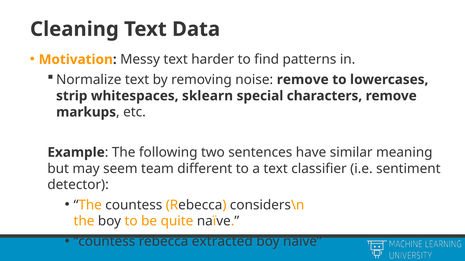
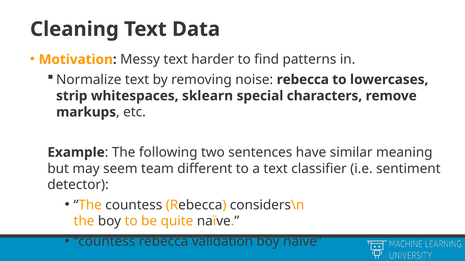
noise remove: remove -> rebecca (303, 80)
extracted: extracted -> validation (222, 242)
